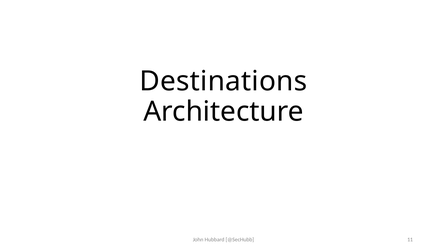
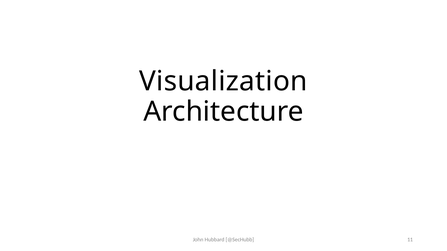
Destinations: Destinations -> Visualization (223, 82)
